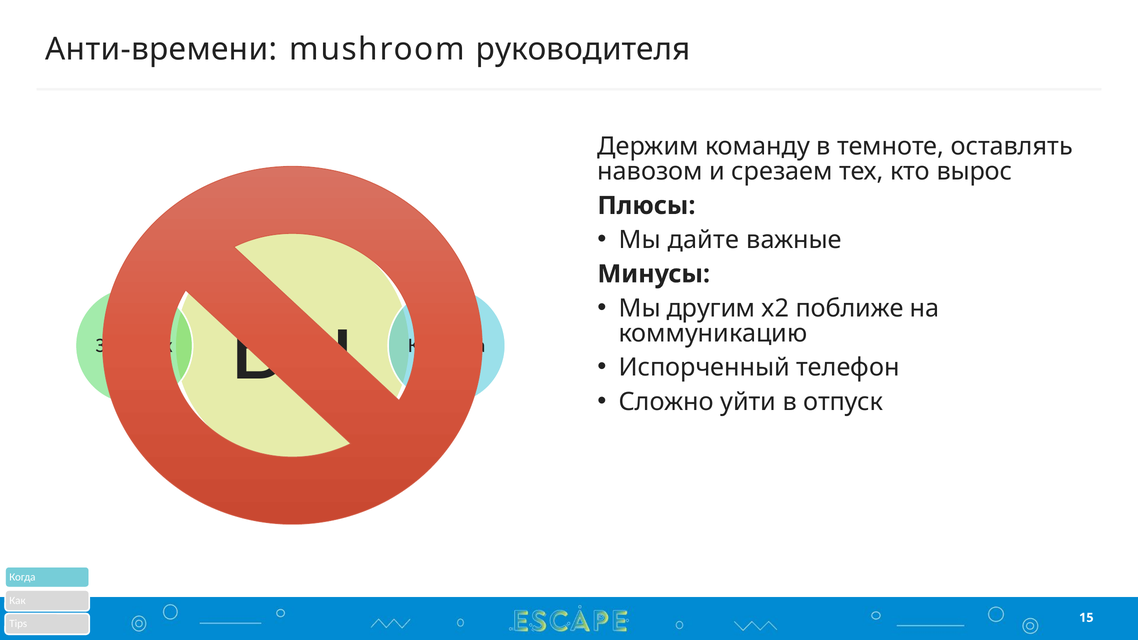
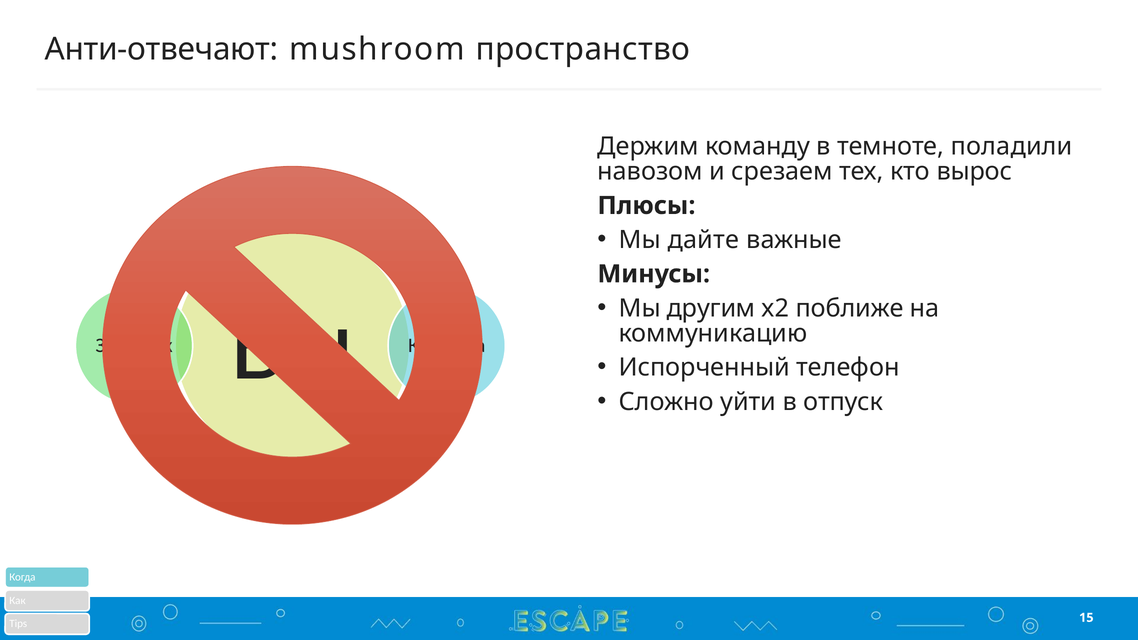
Анти-времени: Анти-времени -> Анти-отвечают (162, 49)
руководителя: руководителя -> пространство (583, 49)
оставлять: оставлять -> поладили (1012, 146)
